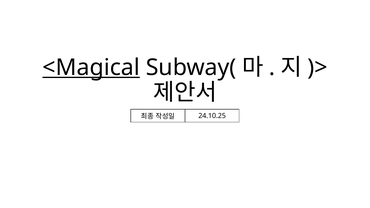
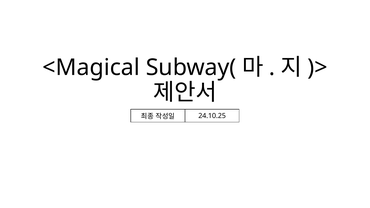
<Magical underline: present -> none (91, 68)
